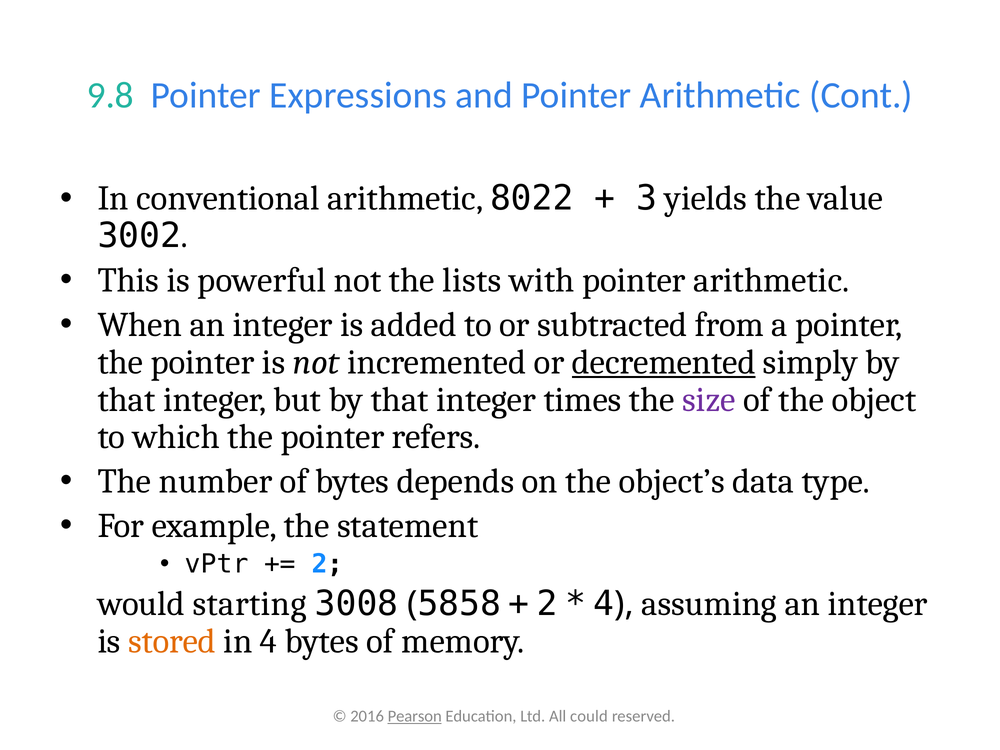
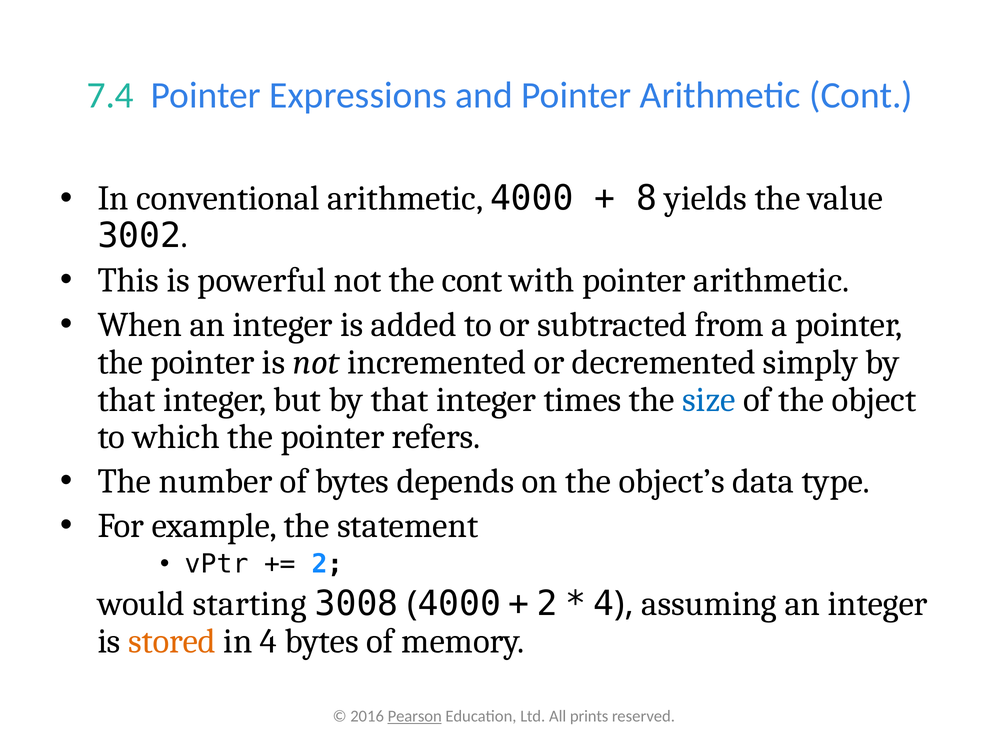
9.8: 9.8 -> 7.4 (110, 95)
arithmetic 8022: 8022 -> 4000 (532, 199)
3: 3 -> 8 (646, 199)
the lists: lists -> cont (472, 280)
decremented underline: present -> none (664, 362)
size colour: purple -> blue (709, 400)
5858: 5858 -> 4000 (459, 604)
could: could -> prints (589, 716)
